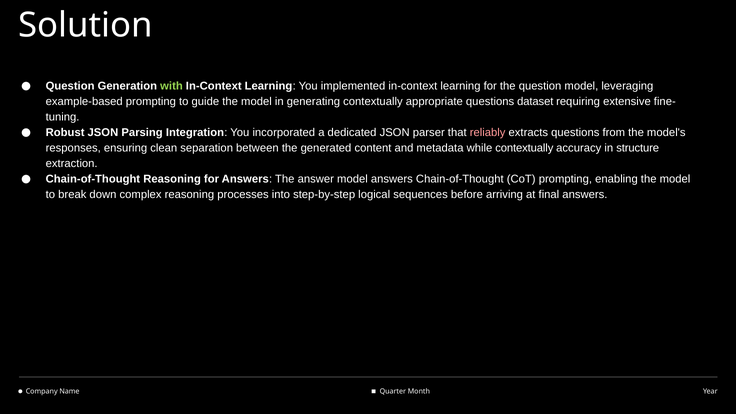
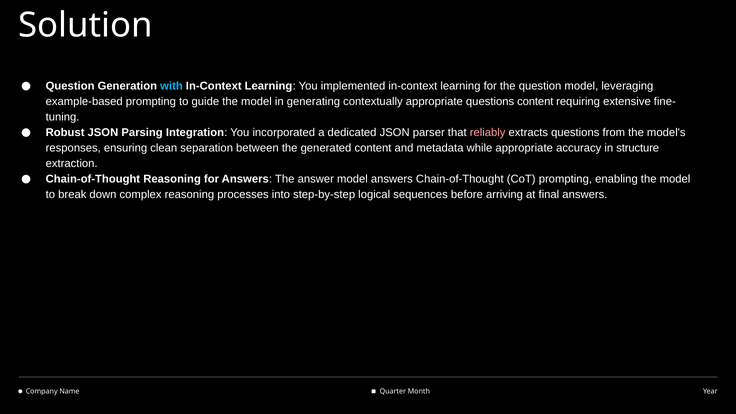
with colour: light green -> light blue (171, 86)
questions dataset: dataset -> content (535, 102)
while contextually: contextually -> appropriate (524, 148)
